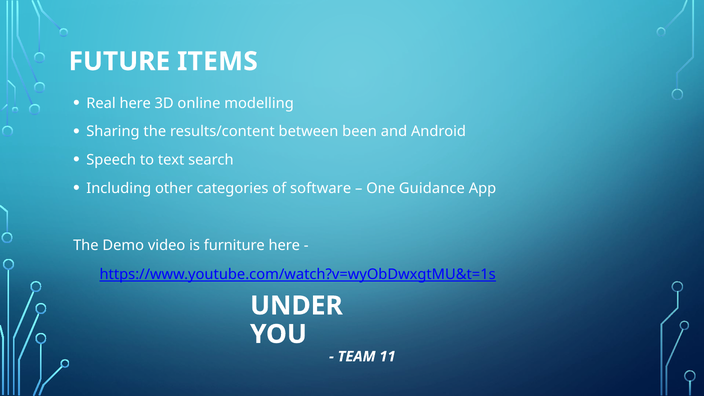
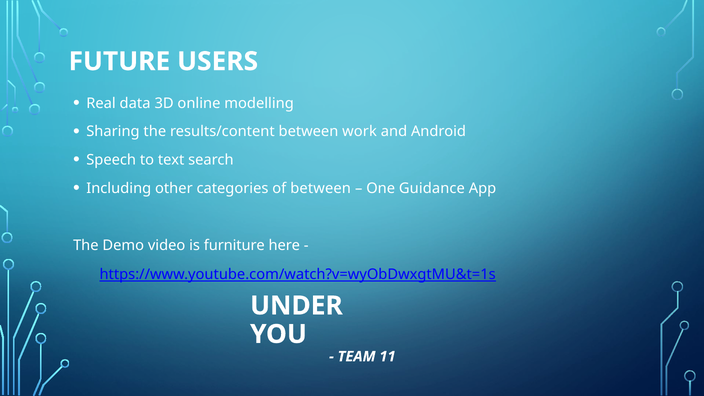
ITEMS: ITEMS -> USERS (218, 61)
Real here: here -> data (135, 103)
been: been -> work (360, 132)
of software: software -> between (321, 189)
